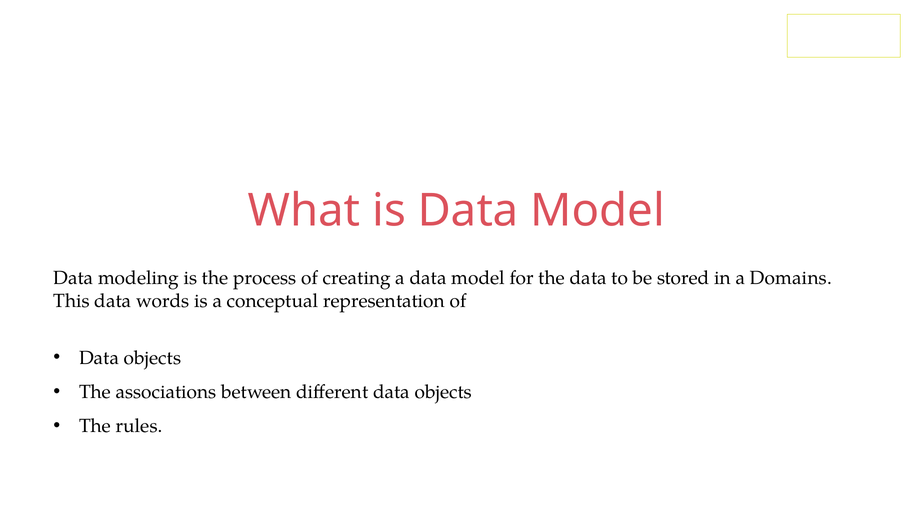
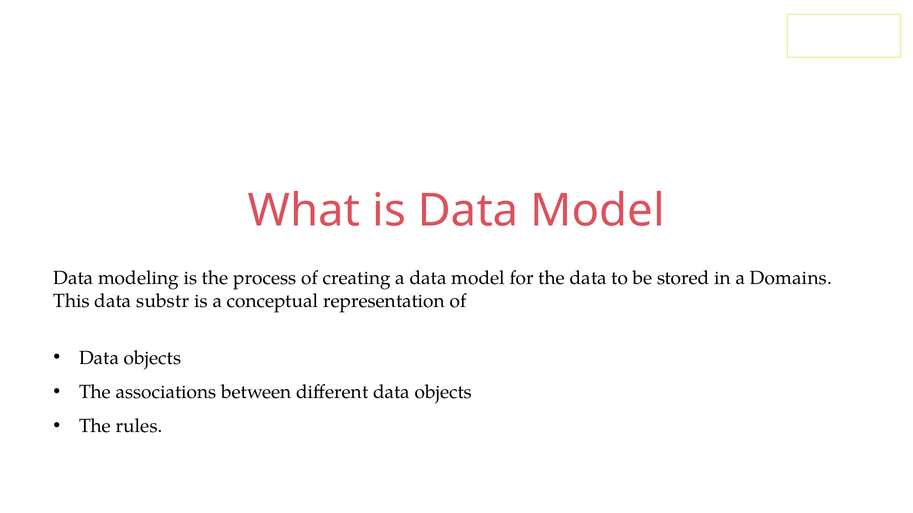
words: words -> substr (163, 301)
